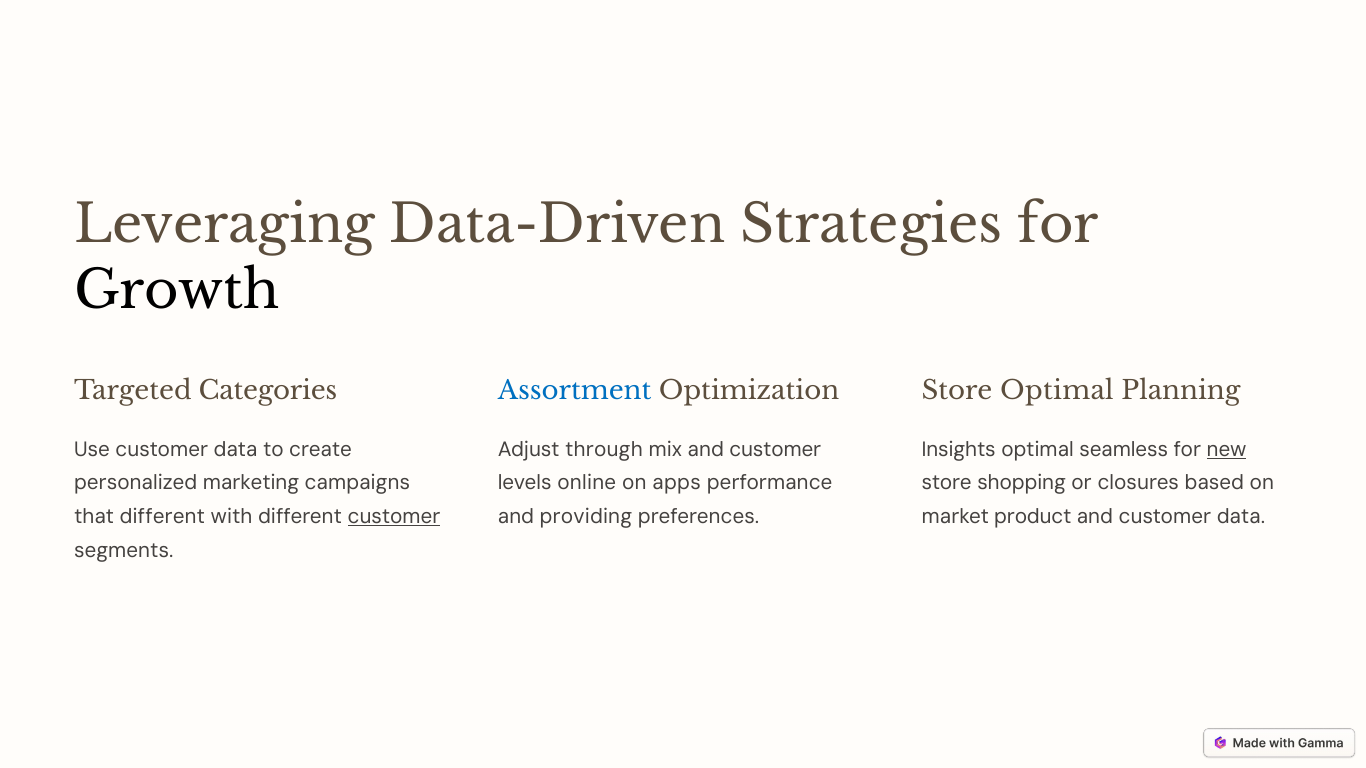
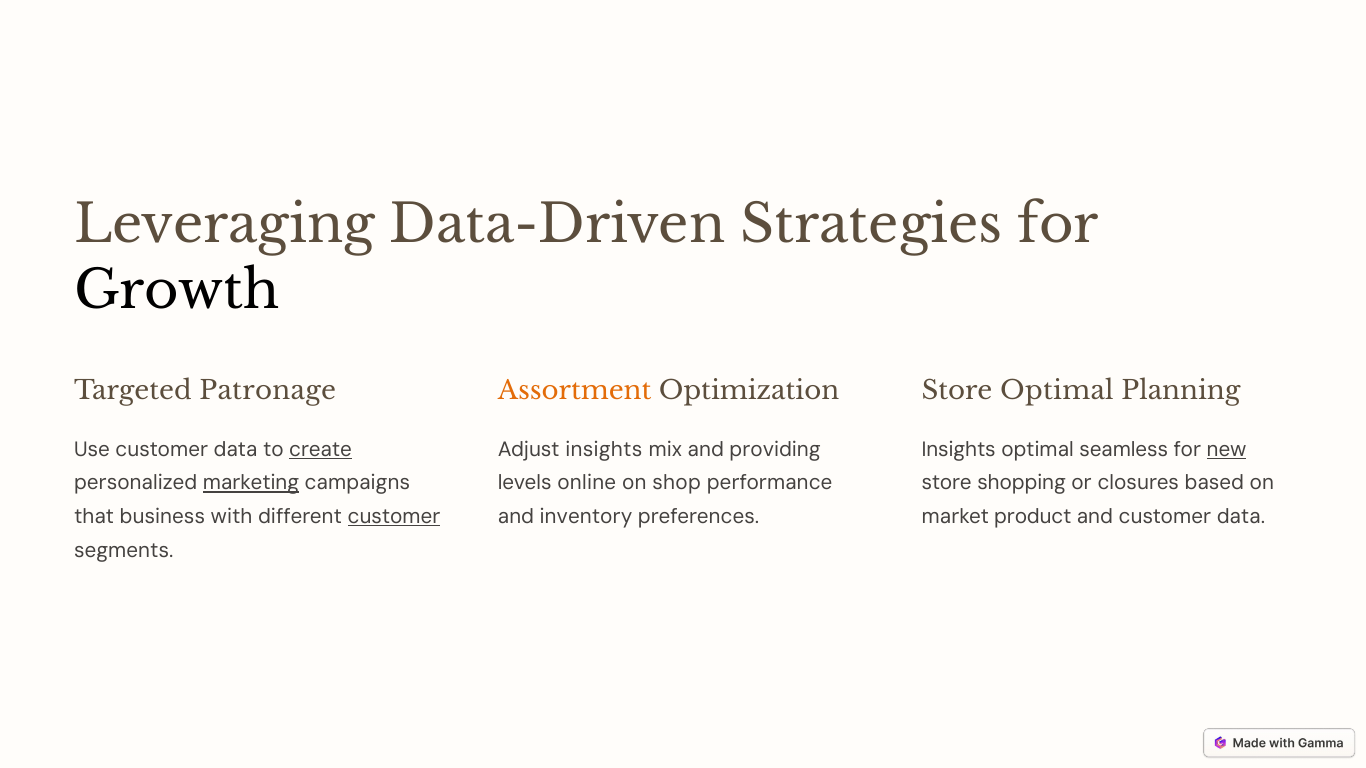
Categories: Categories -> Patronage (268, 391)
Assortment colour: blue -> orange (575, 391)
create underline: none -> present (321, 449)
Adjust through: through -> insights (604, 449)
mix and customer: customer -> providing (775, 449)
marketing underline: none -> present (251, 483)
apps: apps -> shop (677, 483)
that different: different -> business (162, 517)
providing: providing -> inventory (586, 517)
